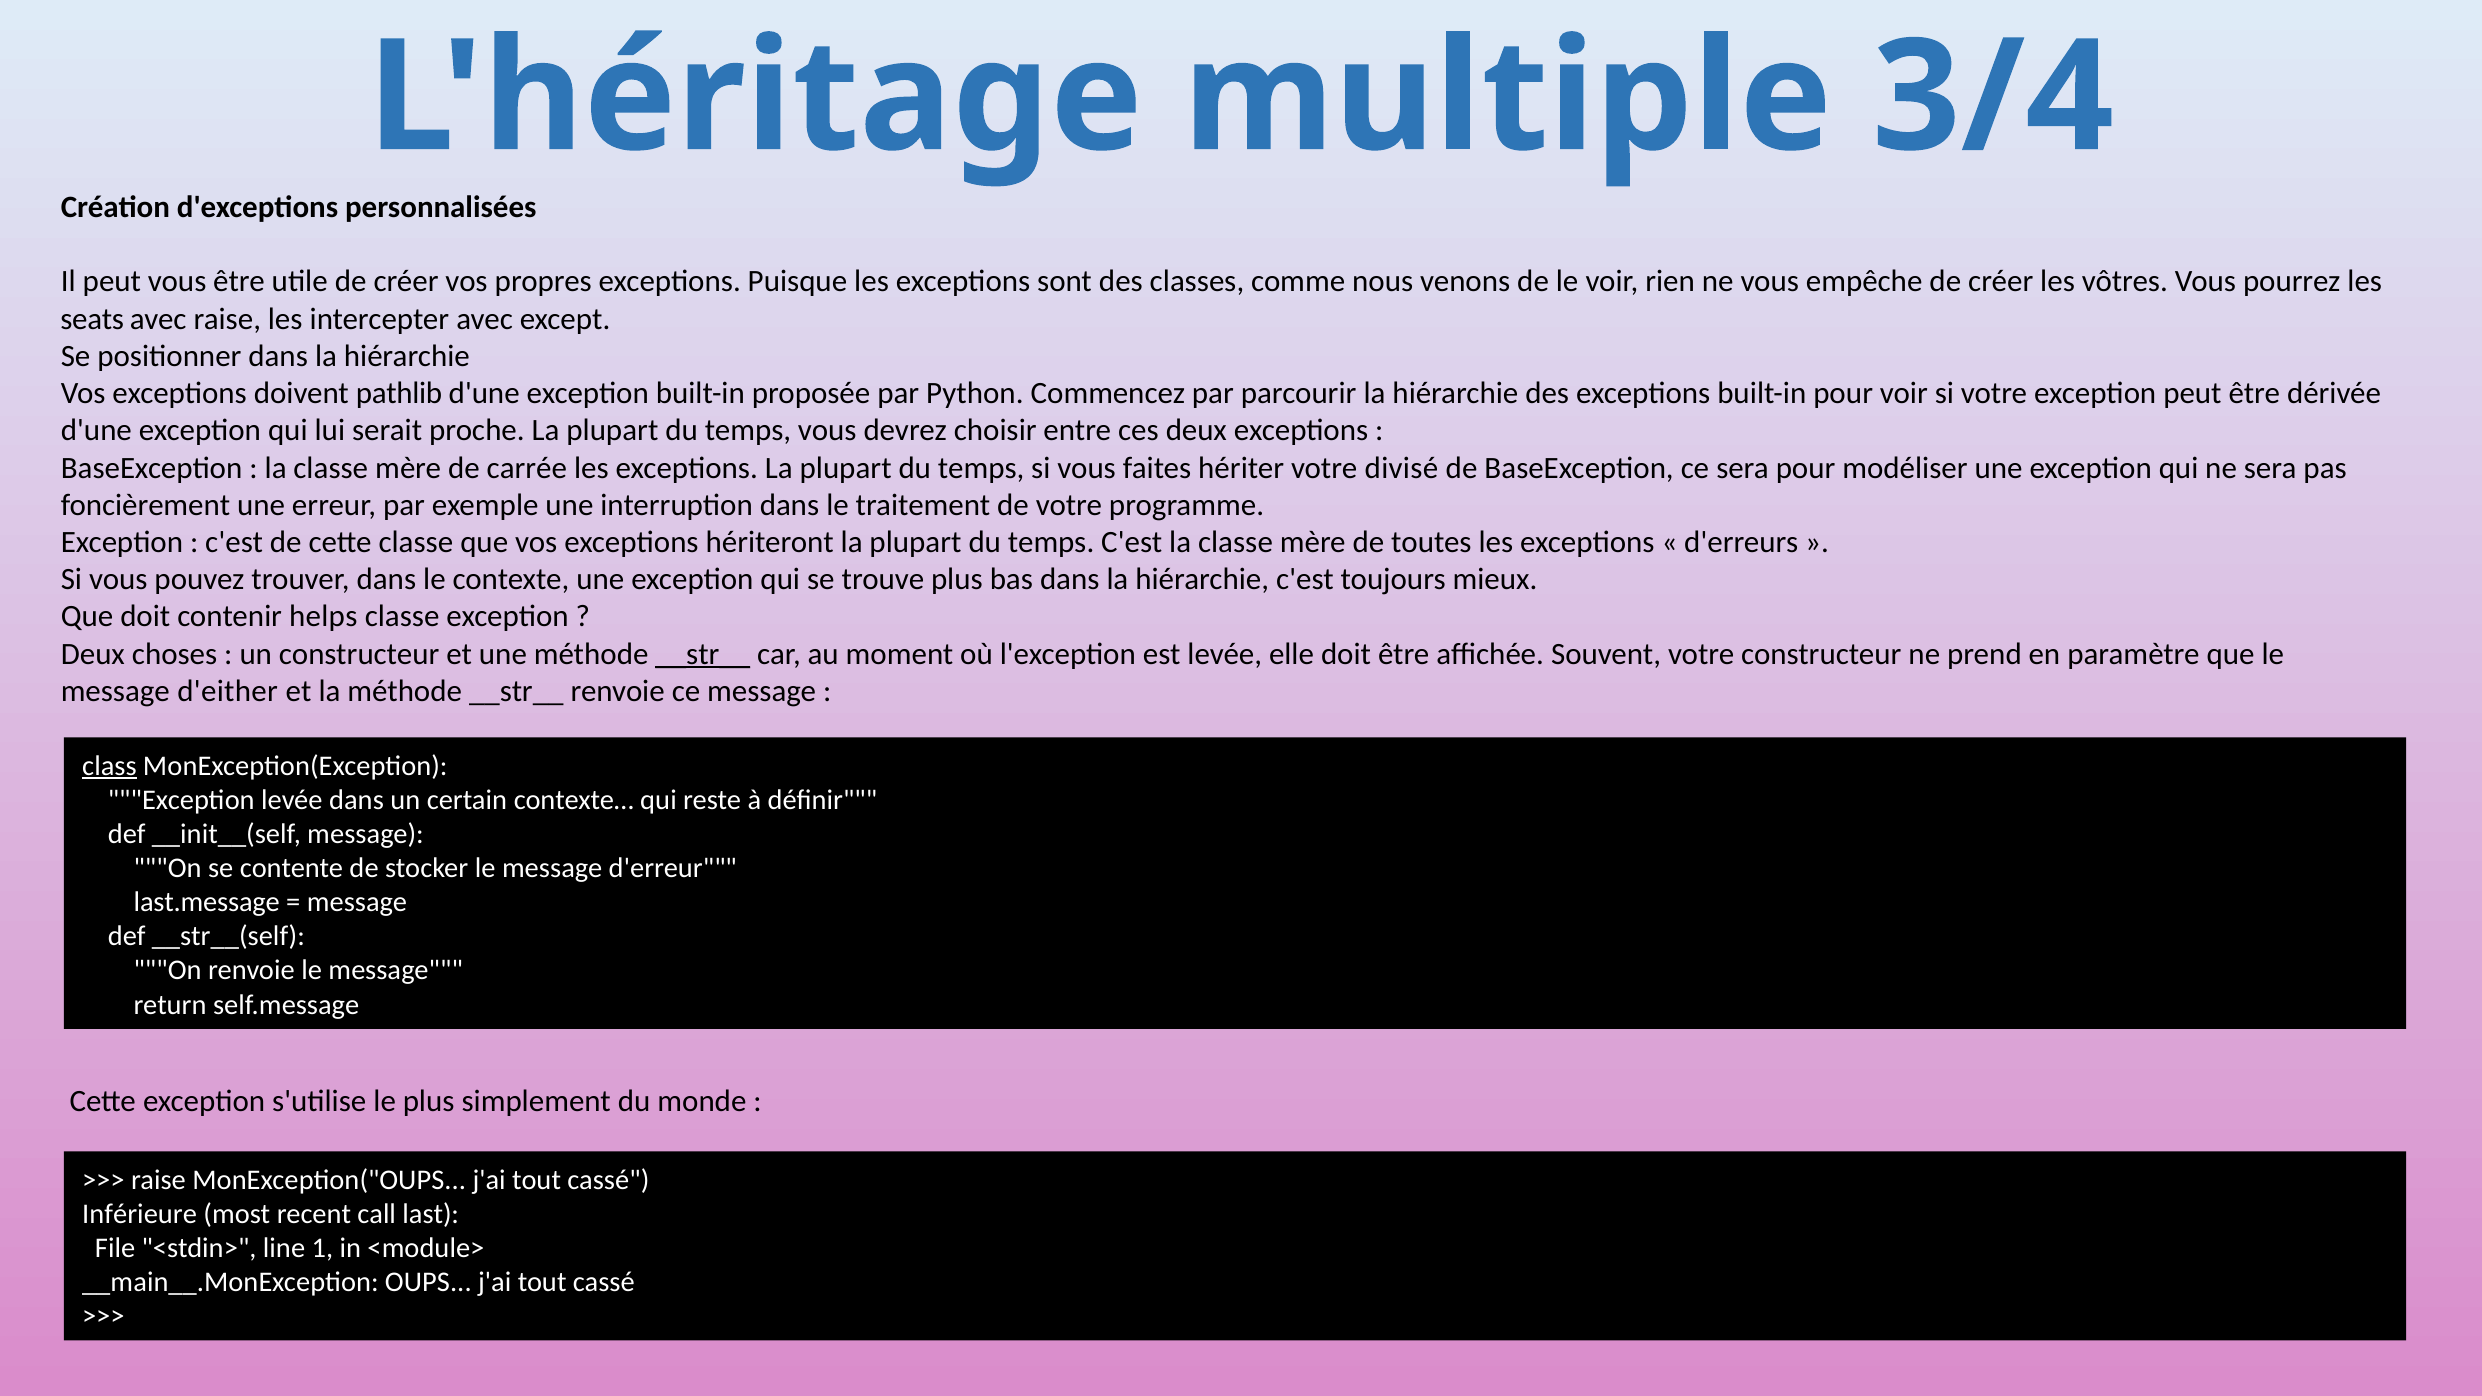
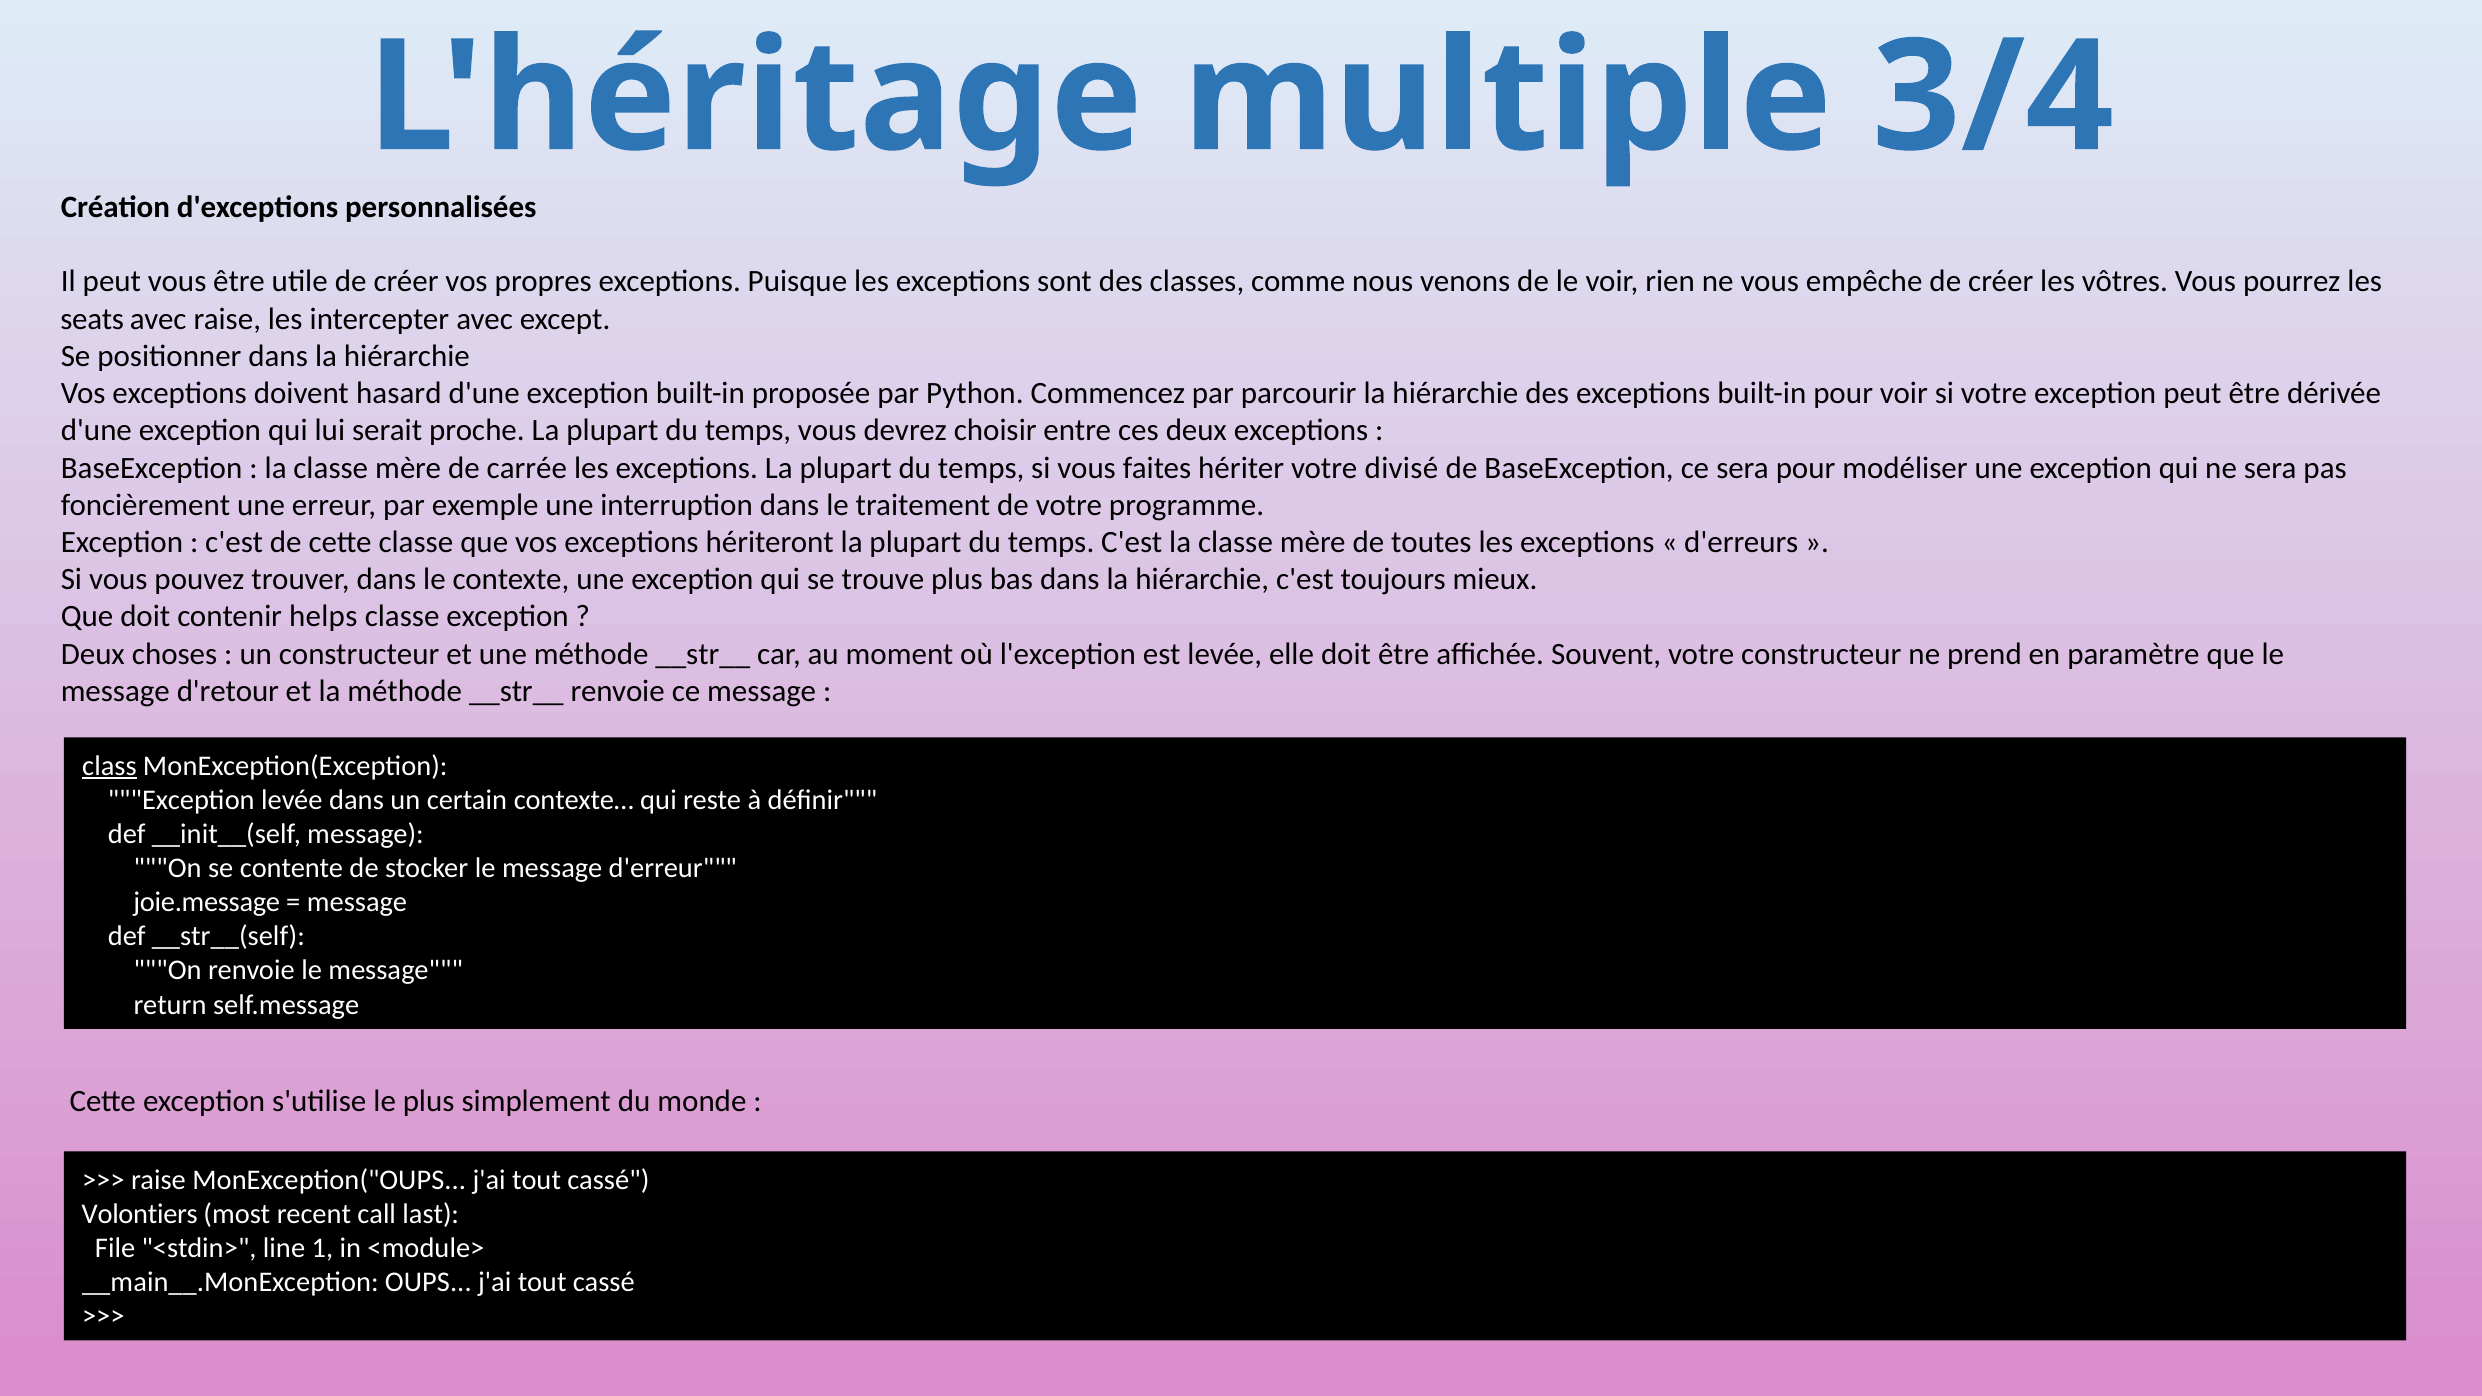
pathlib: pathlib -> hasard (399, 393)
__str__ underline: present -> none (703, 654)
d'either: d'either -> d'retour (228, 691)
last.message: last.message -> joie.message (207, 902)
Inférieure: Inférieure -> Volontiers (140, 1214)
